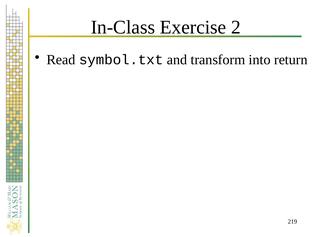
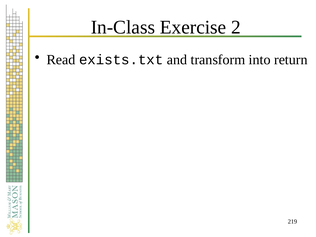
symbol.txt: symbol.txt -> exists.txt (121, 60)
